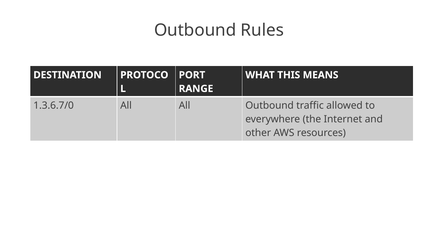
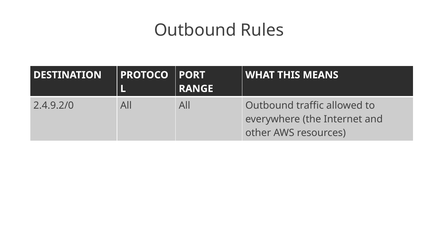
1.3.6.7/0: 1.3.6.7/0 -> 2.4.9.2/0 (54, 106)
